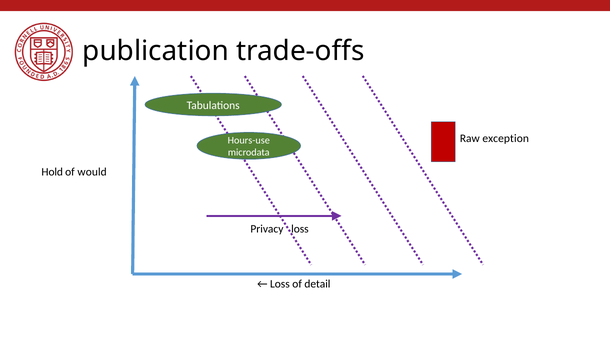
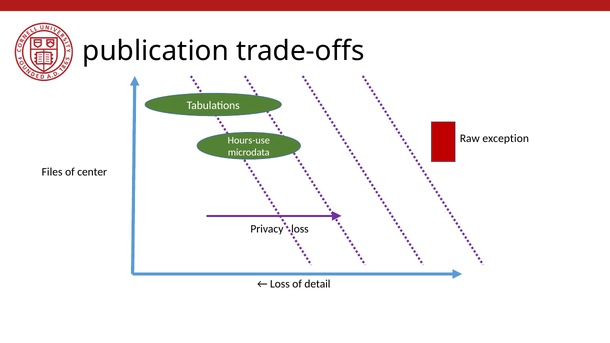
Hold: Hold -> Files (52, 172)
would: would -> center (92, 172)
